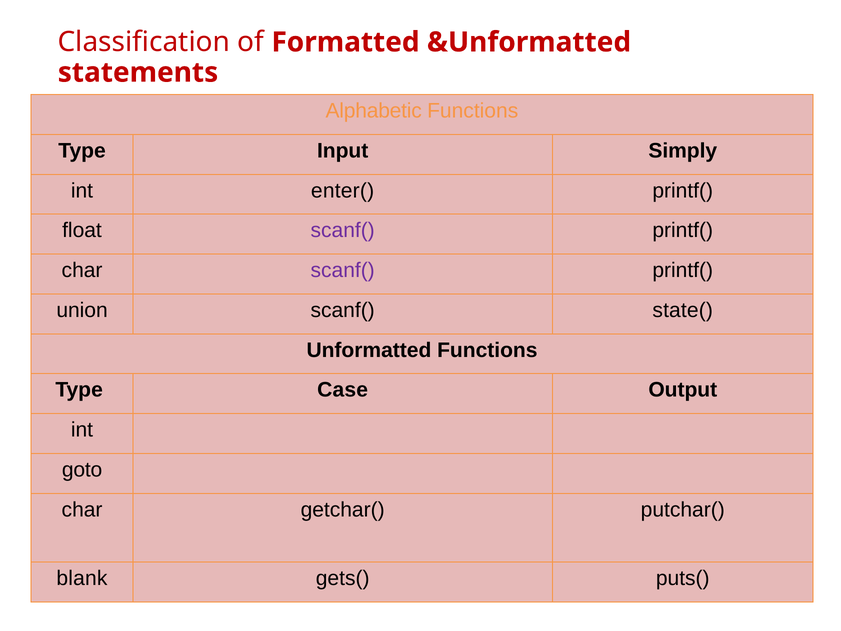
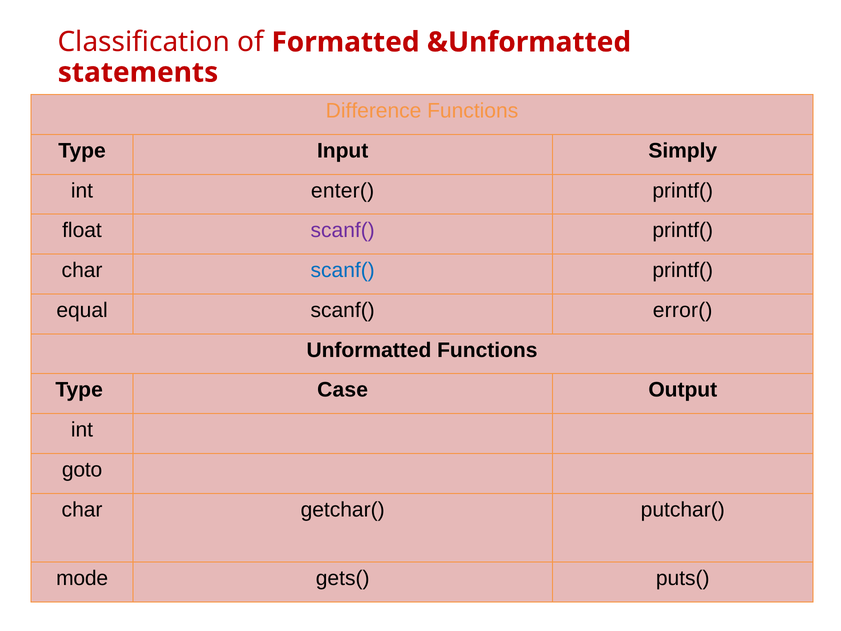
Alphabetic: Alphabetic -> Difference (374, 111)
scanf( colour: purple -> blue (343, 270)
union: union -> equal (82, 310)
state(: state( -> error( (683, 310)
blank: blank -> mode (82, 578)
